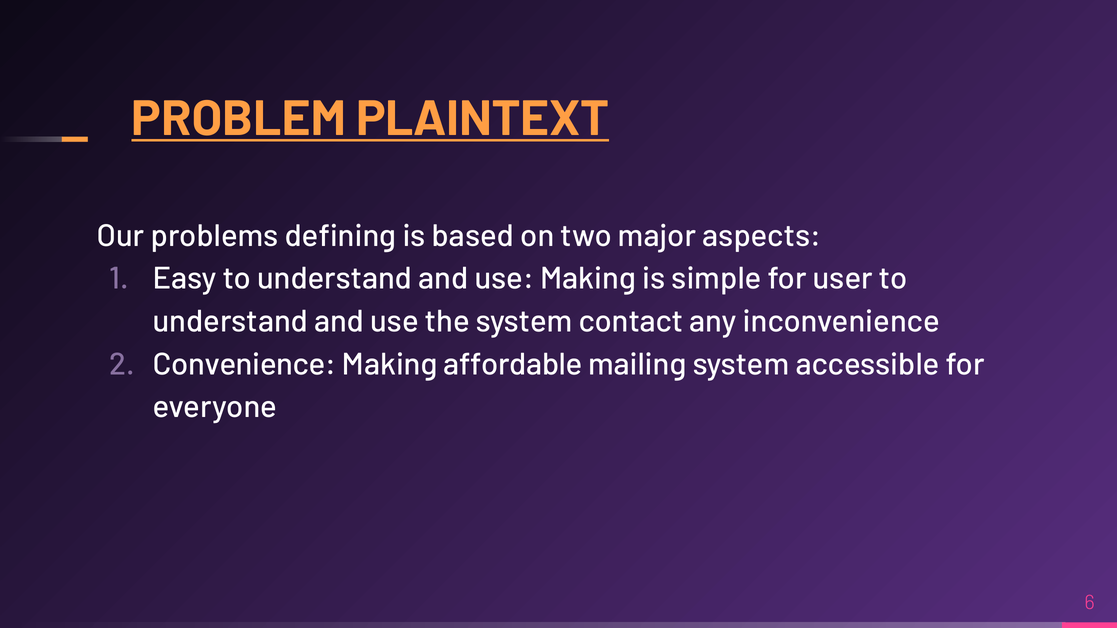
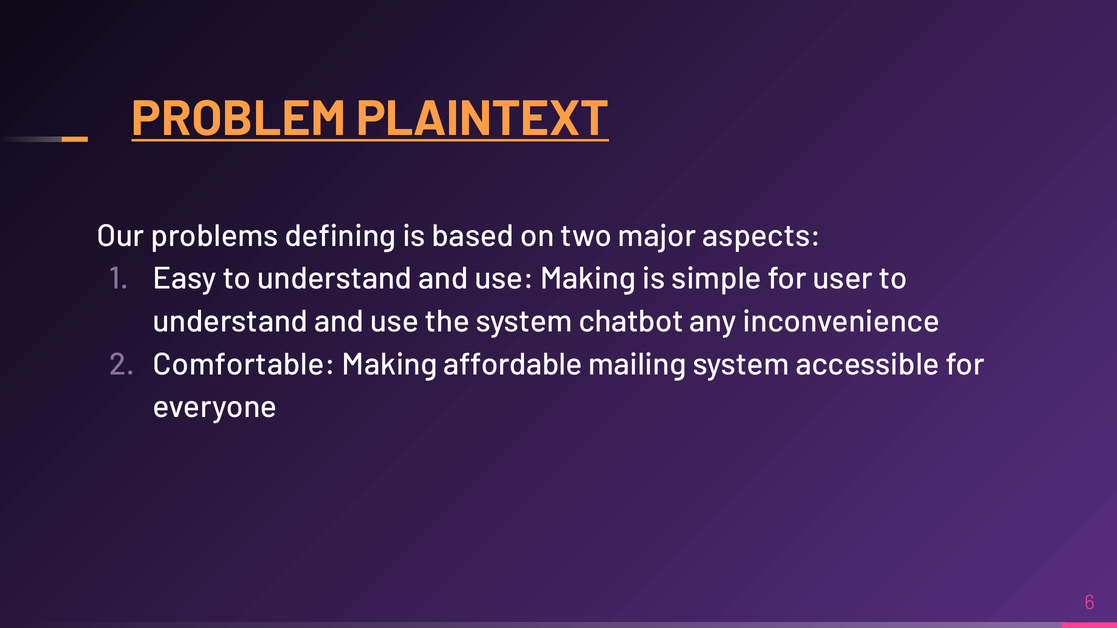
contact: contact -> chatbot (631, 322)
Convenience: Convenience -> Comfortable (244, 365)
